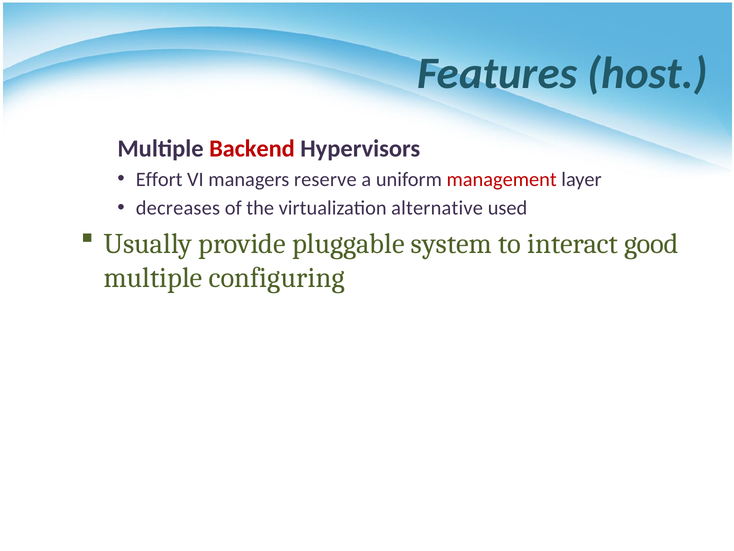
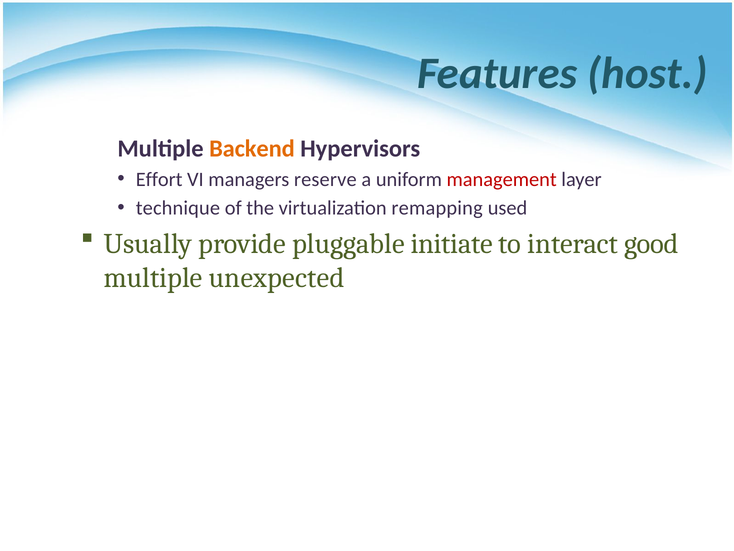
Backend colour: red -> orange (252, 149)
decreases: decreases -> technique (178, 208)
alternative: alternative -> remapping (437, 208)
system: system -> initiate (452, 243)
configuring: configuring -> unexpected (277, 278)
